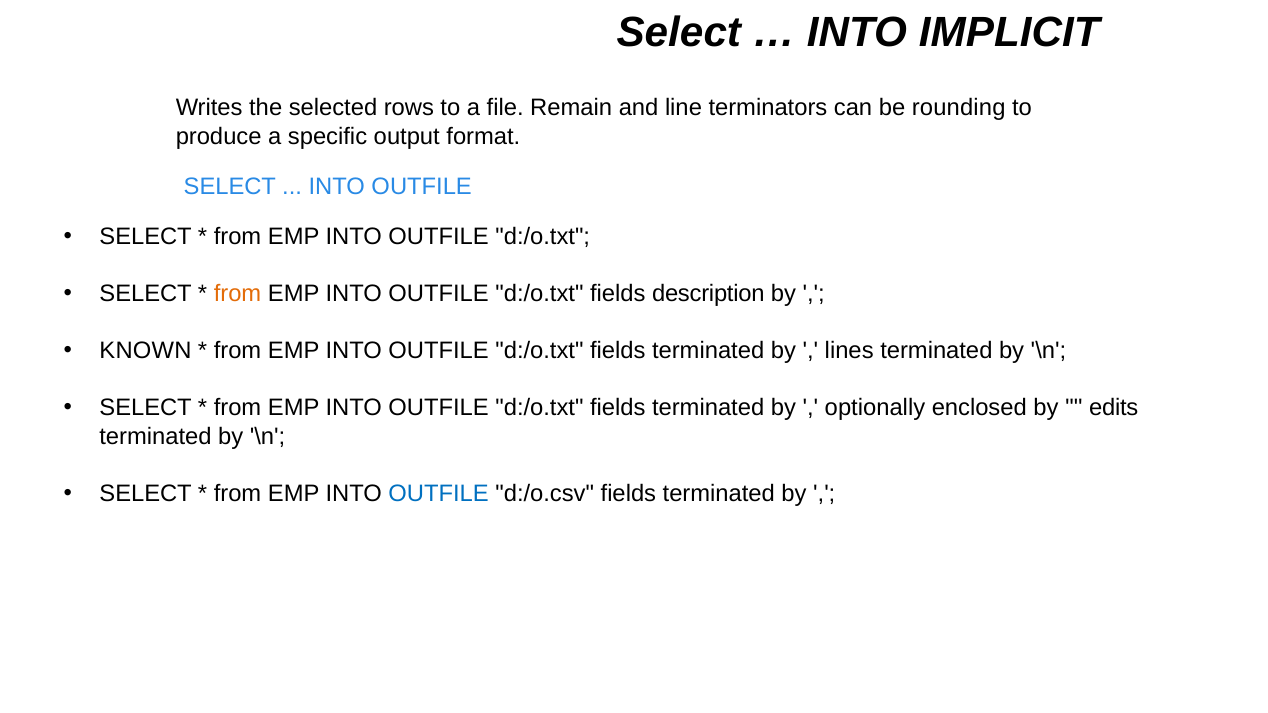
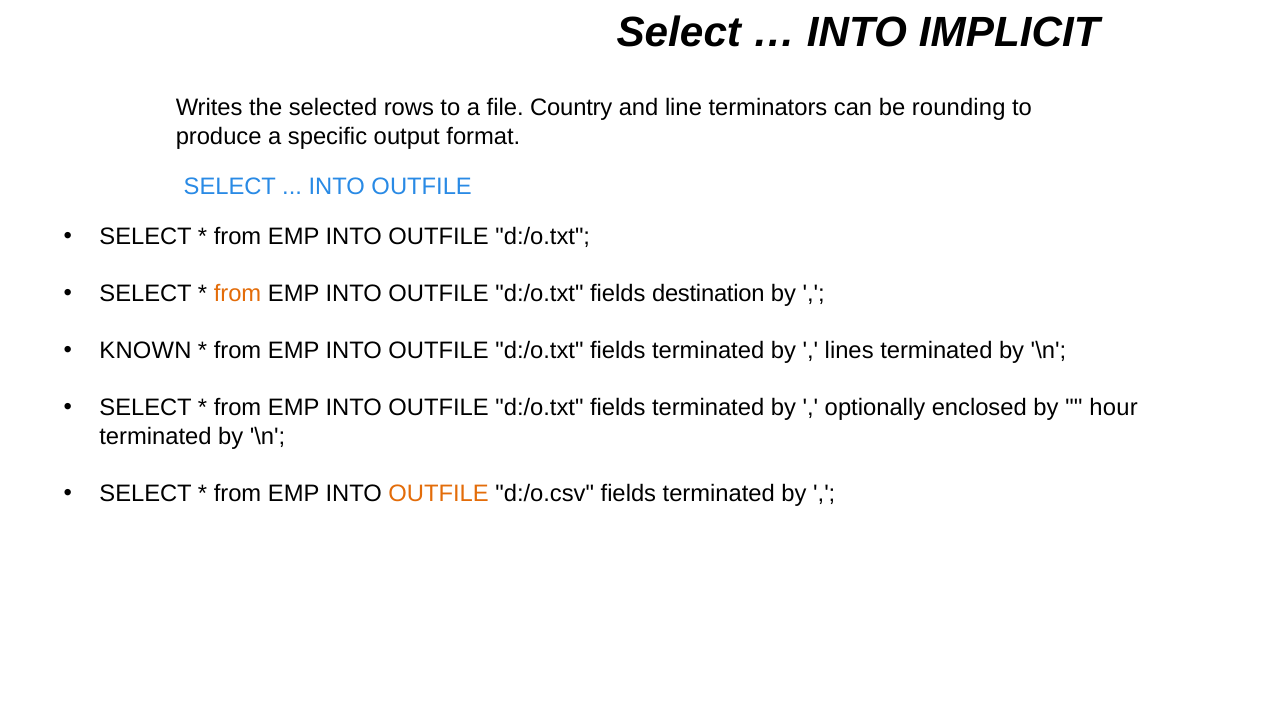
Remain: Remain -> Country (571, 108)
description: description -> destination (708, 294)
edits: edits -> hour (1114, 408)
OUTFILE colour: blue -> orange (439, 494)
